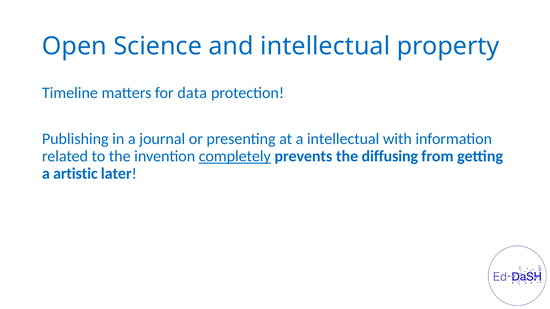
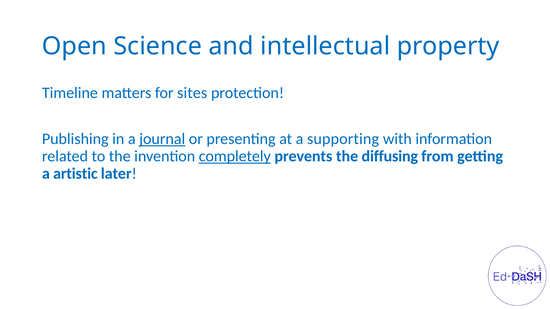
data: data -> sites (192, 93)
journal underline: none -> present (162, 139)
a intellectual: intellectual -> supporting (343, 139)
